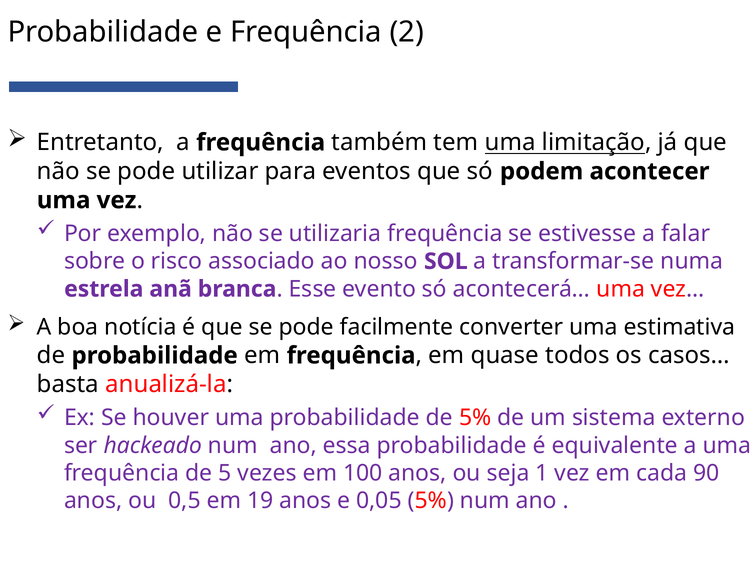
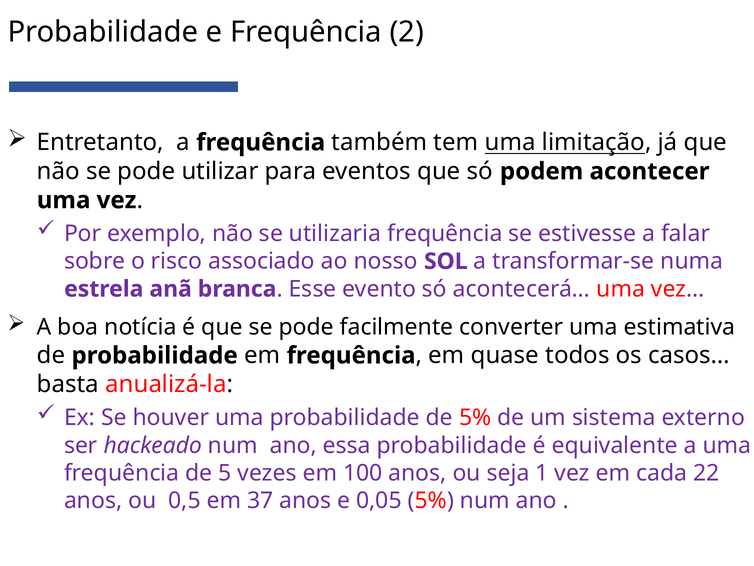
90: 90 -> 22 (706, 473)
19: 19 -> 37 (260, 500)
